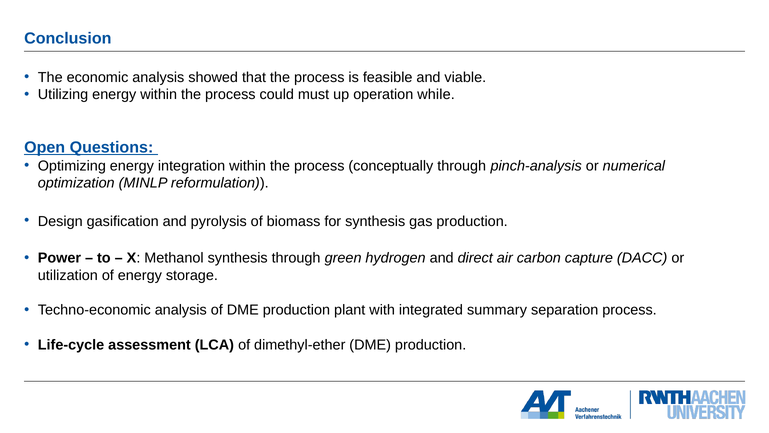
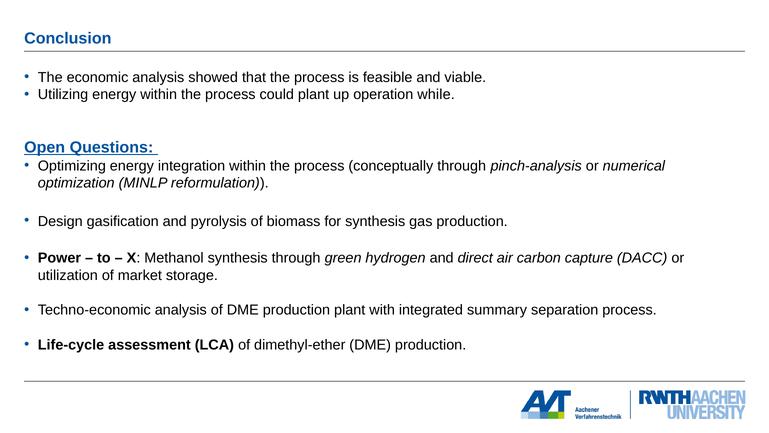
could must: must -> plant (314, 94)
of energy: energy -> market (140, 275)
